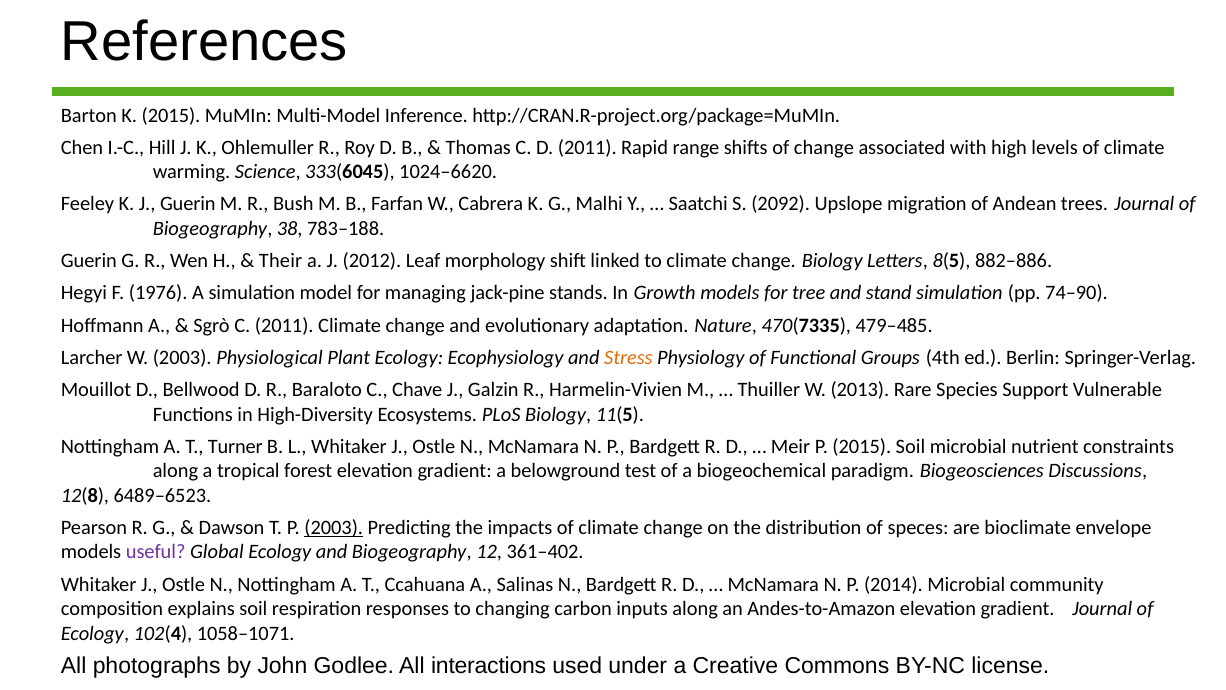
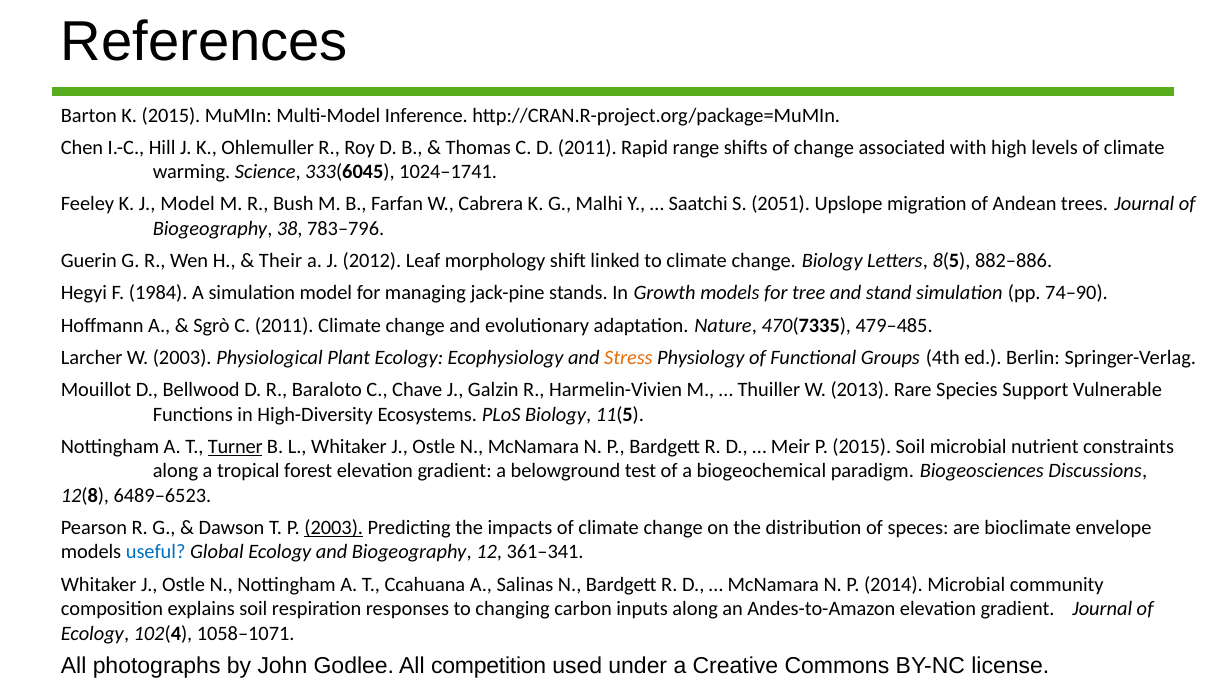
1024–6620: 1024–6620 -> 1024–1741 (448, 172)
J Guerin: Guerin -> Model (188, 204)
2092: 2092 -> 2051 (781, 204)
783–188: 783–188 -> 783–796 (346, 229)
1976: 1976 -> 1984 (158, 293)
Turner underline: none -> present (235, 446)
useful colour: purple -> blue (156, 552)
361–402: 361–402 -> 361–341 (545, 552)
interactions: interactions -> competition (489, 665)
